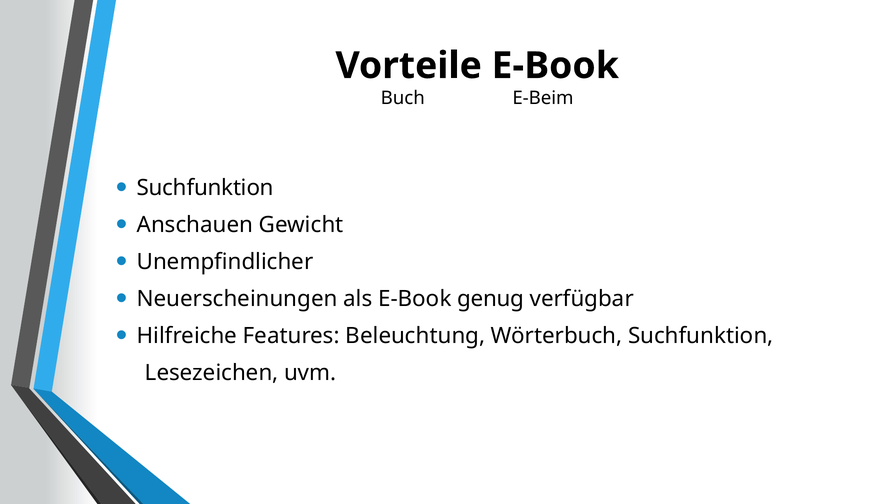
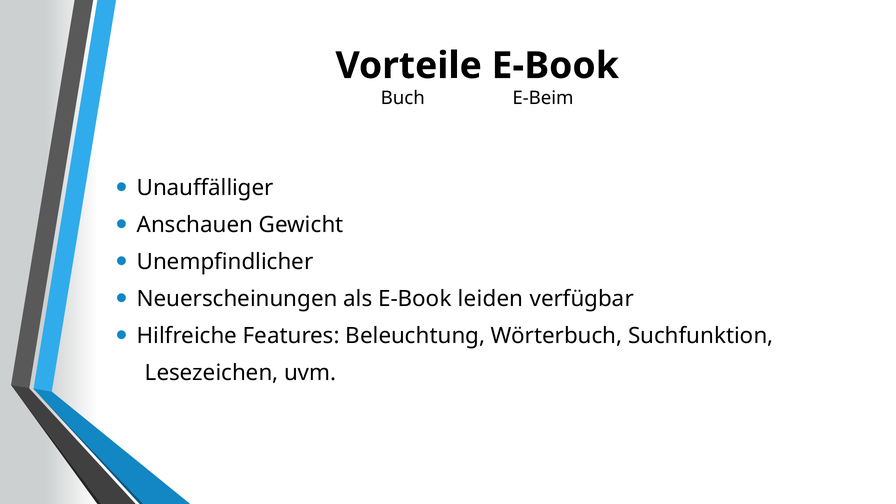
Suchfunktion: Suchfunktion -> Unauffälliger (205, 188)
genug: genug -> leiden (490, 299)
